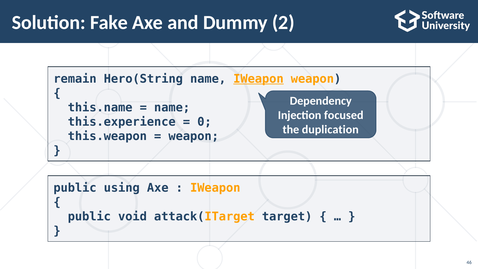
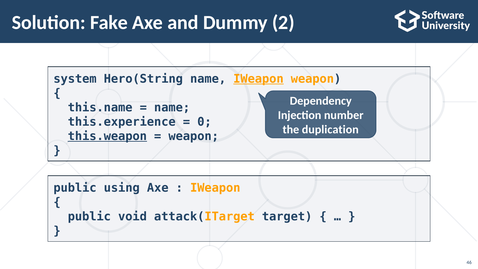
remain: remain -> system (75, 79)
focused: focused -> number (344, 115)
this.weapon underline: none -> present (107, 136)
